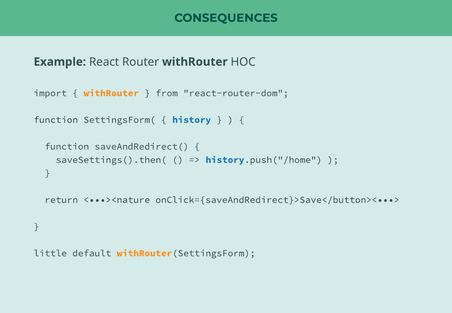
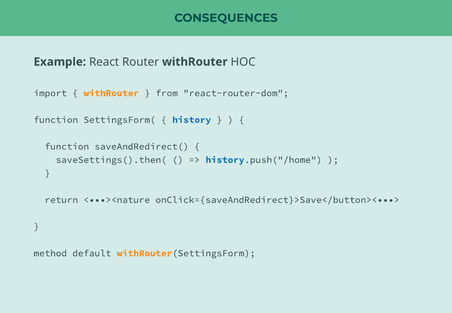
little: little -> method (50, 253)
